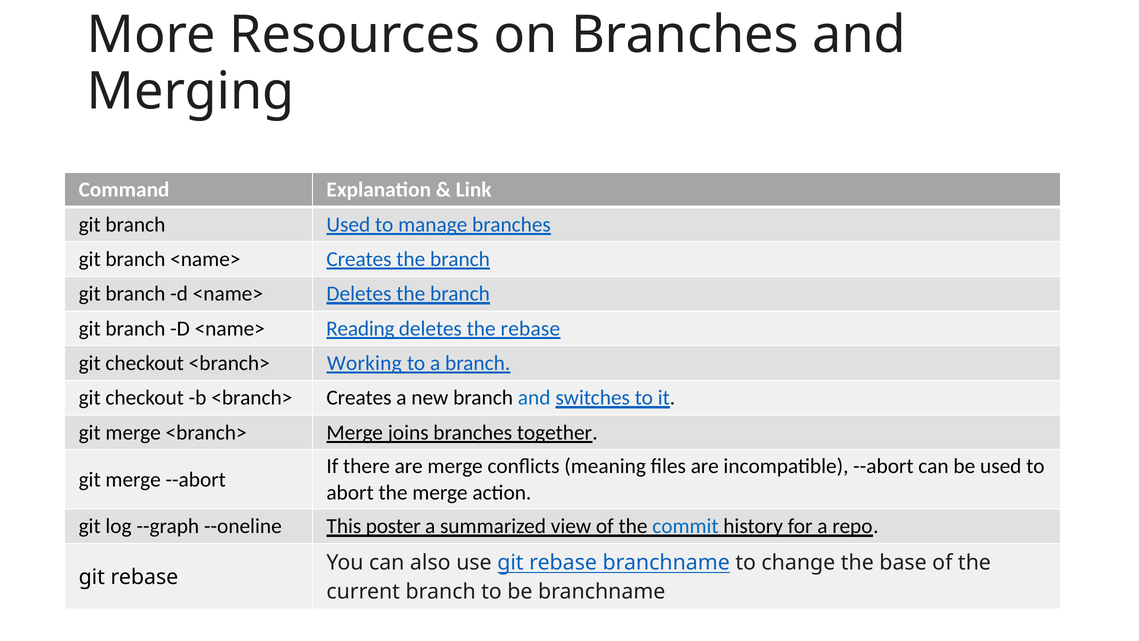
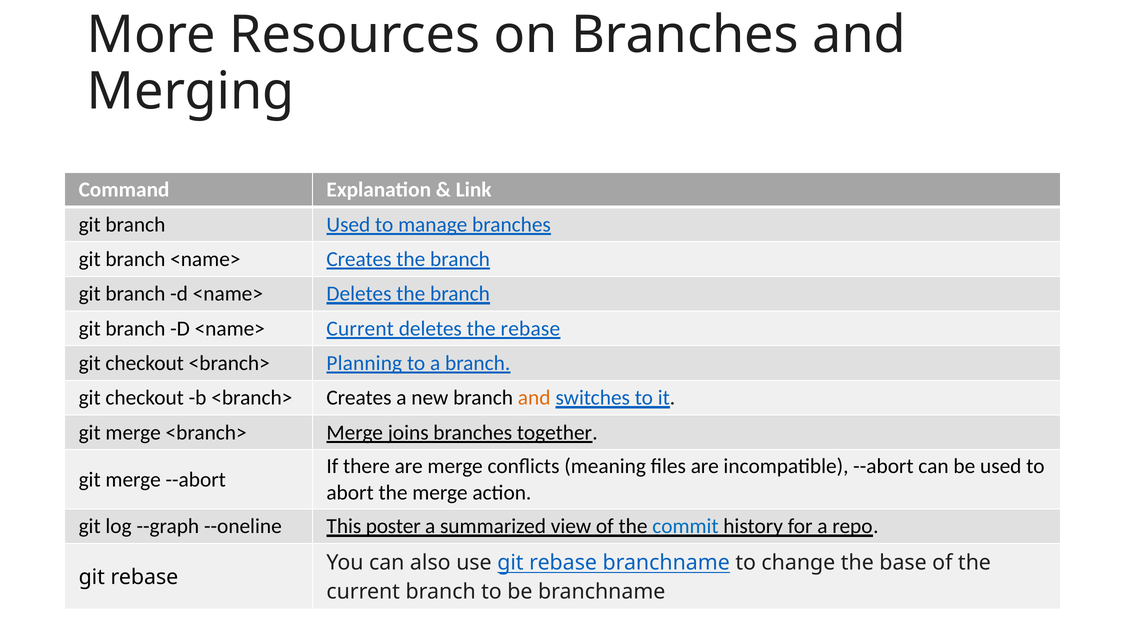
<name> Reading: Reading -> Current (360, 328)
Working: Working -> Planning (364, 363)
and colour: blue -> orange (534, 398)
